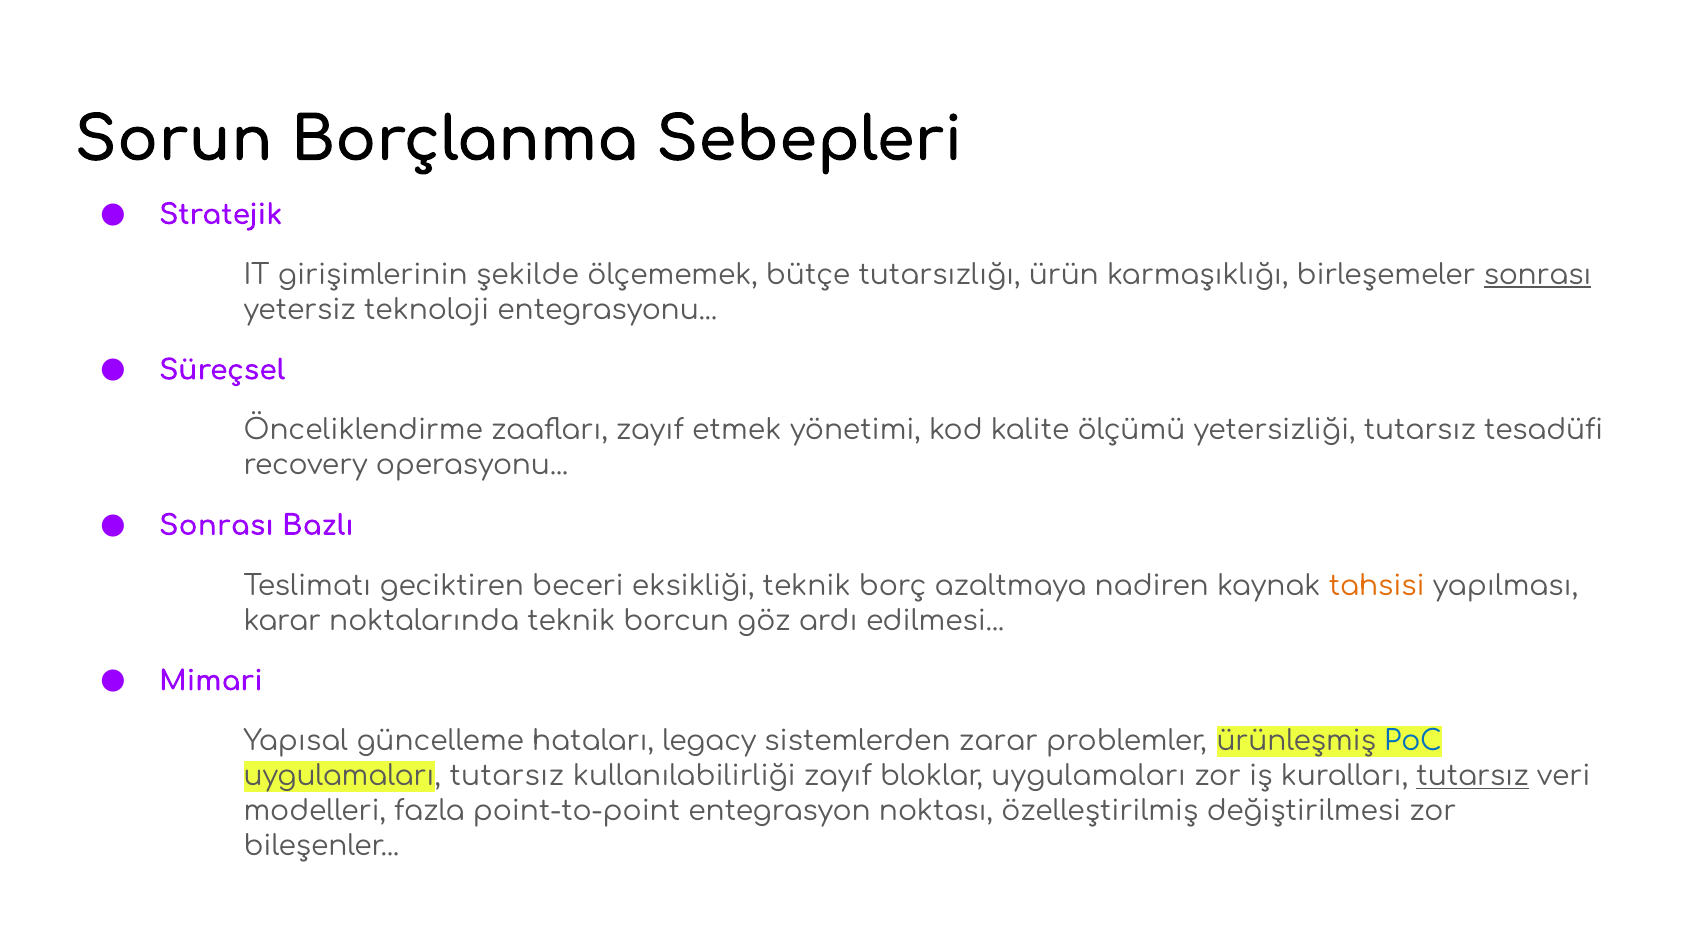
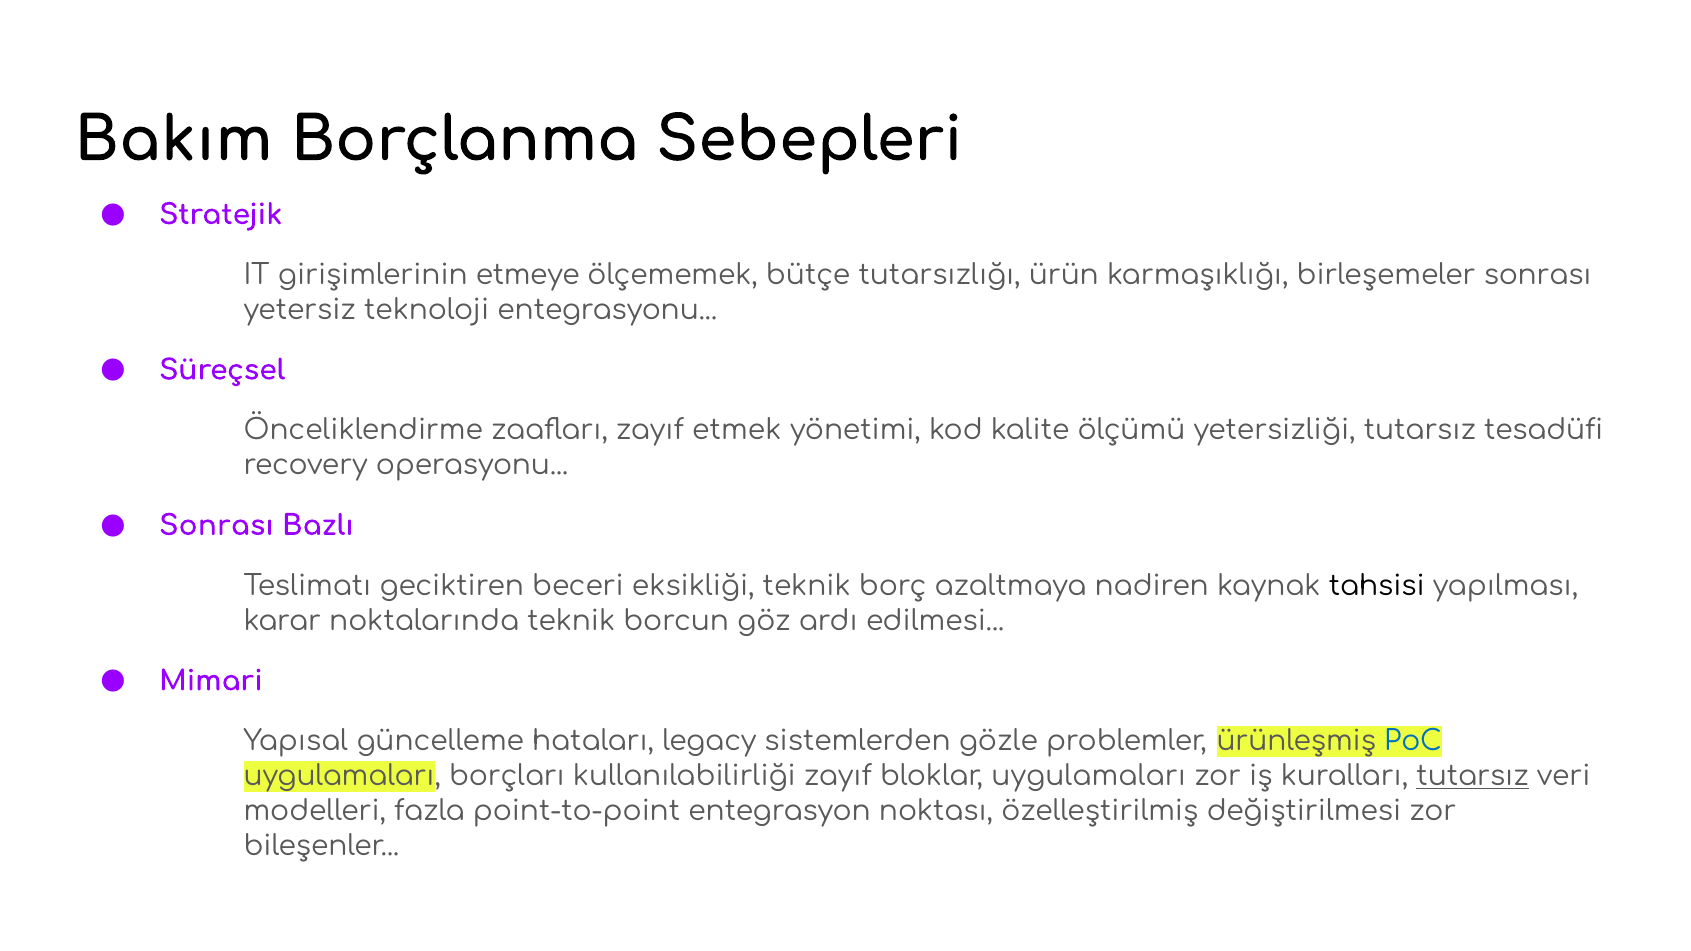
Sorun: Sorun -> Bakım (174, 140)
şekilde: şekilde -> etmeye (528, 275)
sonrası underline: present -> none (1538, 275)
tahsisi colour: orange -> black (1377, 586)
zarar: zarar -> gözle (998, 741)
uygulamaları tutarsız: tutarsız -> borçları (507, 776)
